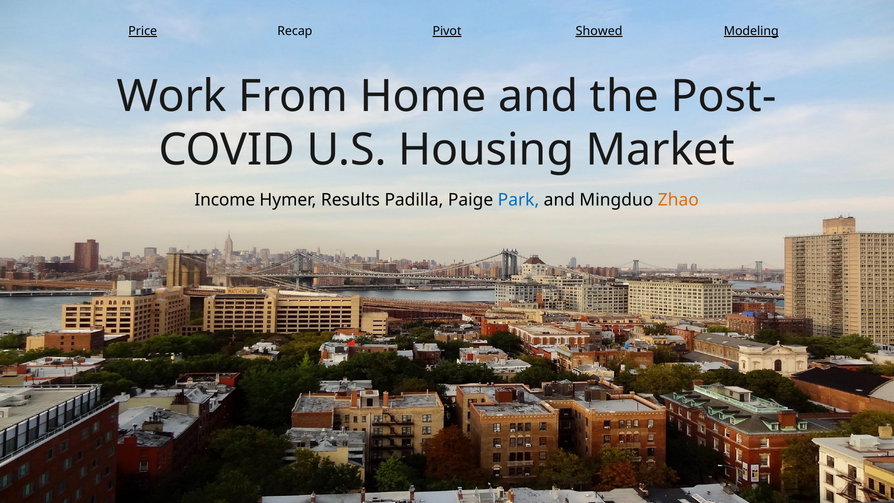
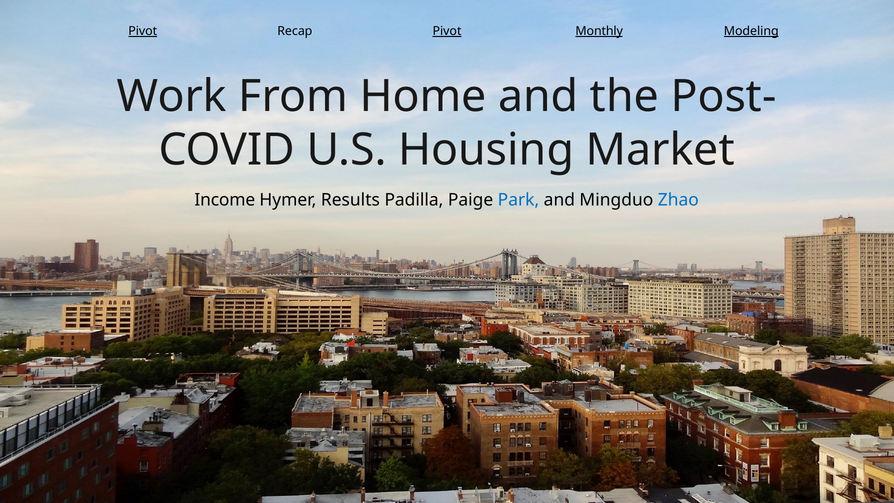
Price: Price -> Pivot (143, 31)
Showed: Showed -> Monthly (599, 31)
Zhao colour: orange -> blue (678, 200)
